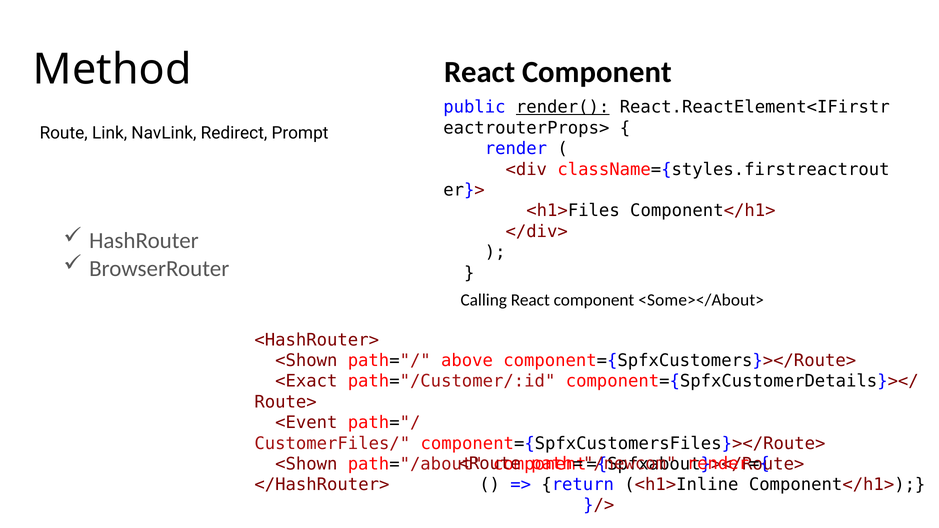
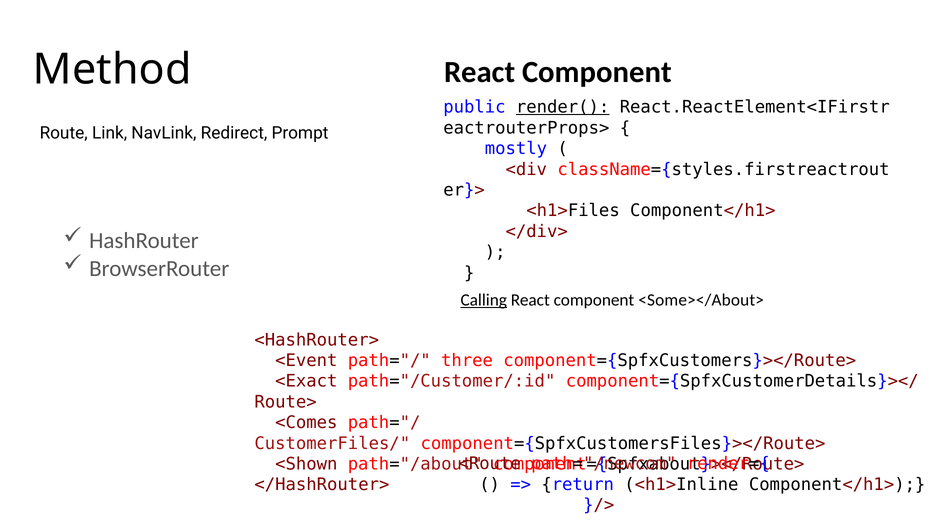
render: render -> mostly (516, 149)
Calling underline: none -> present (484, 300)
<Shown: <Shown -> <Event (306, 361)
above: above -> three (467, 361)
<Event: <Event -> <Comes (306, 423)
